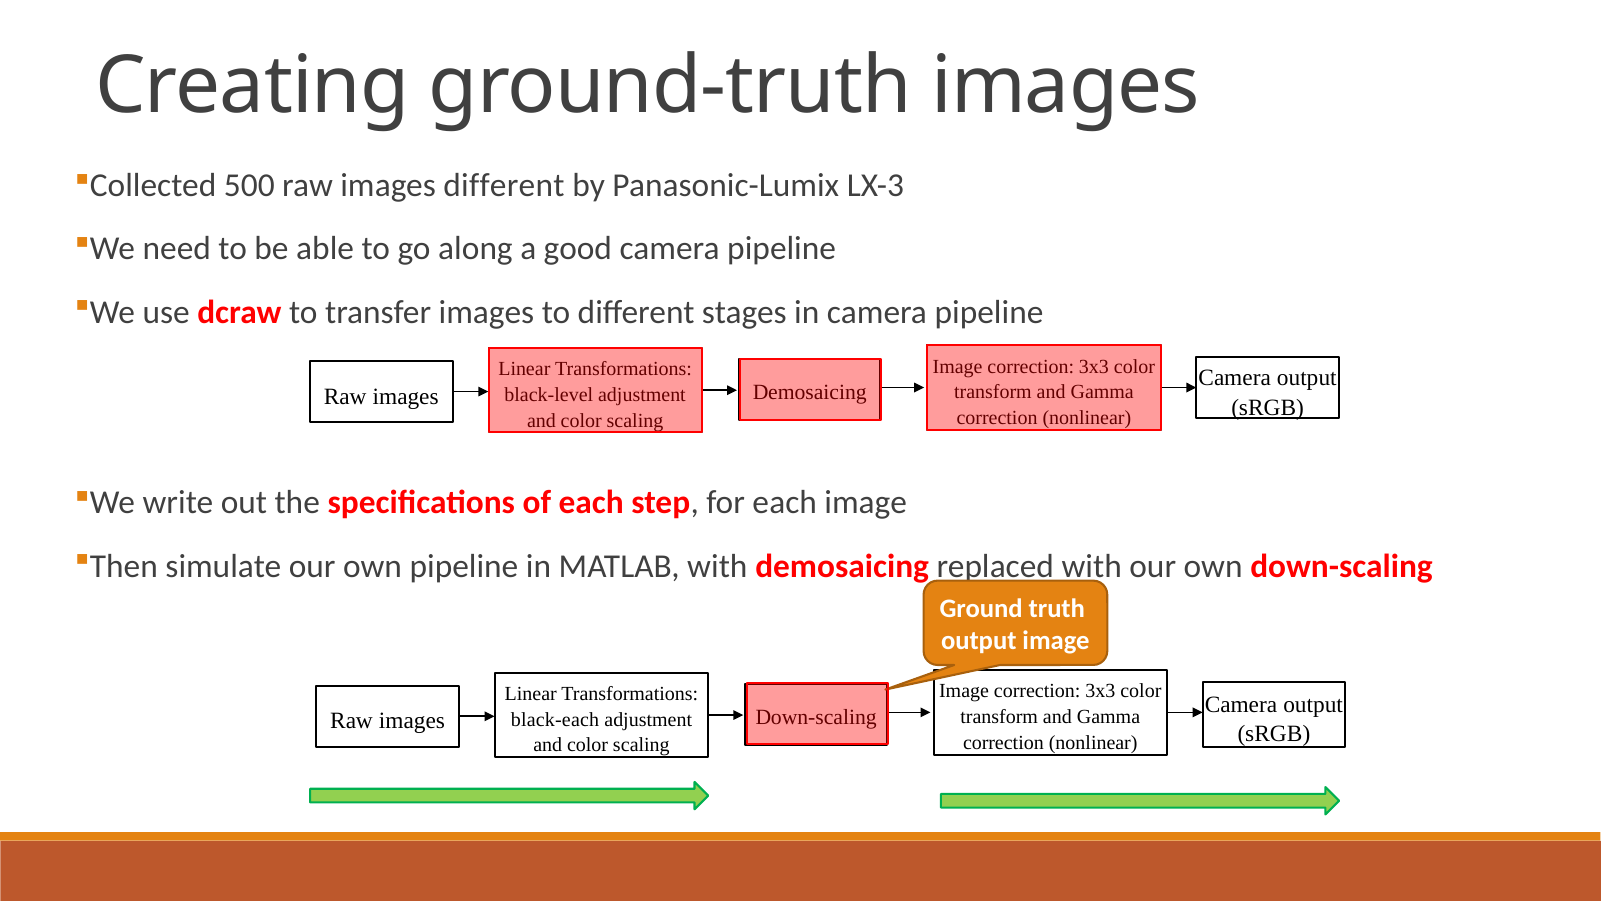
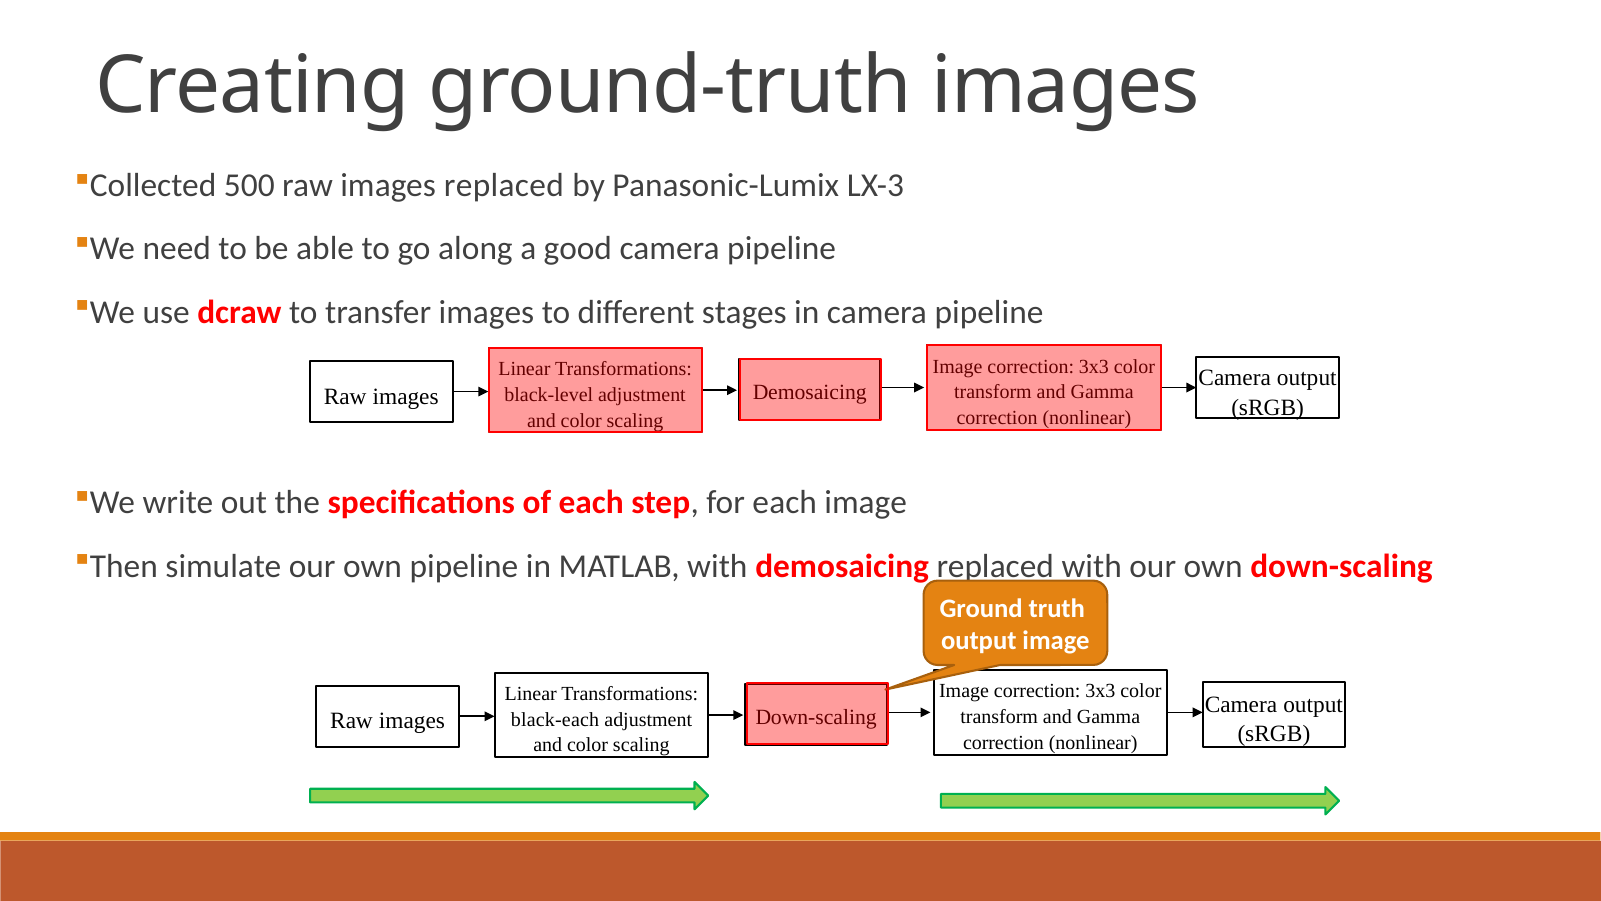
images different: different -> replaced (504, 185)
